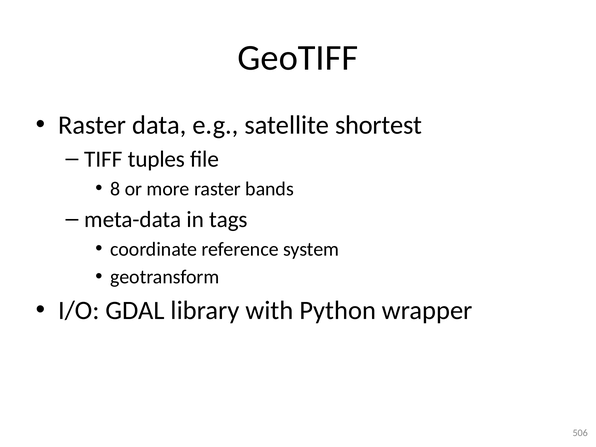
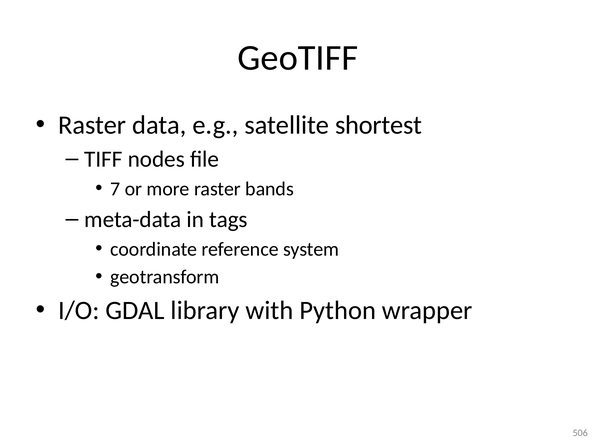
tuples: tuples -> nodes (156, 159)
8: 8 -> 7 (115, 189)
